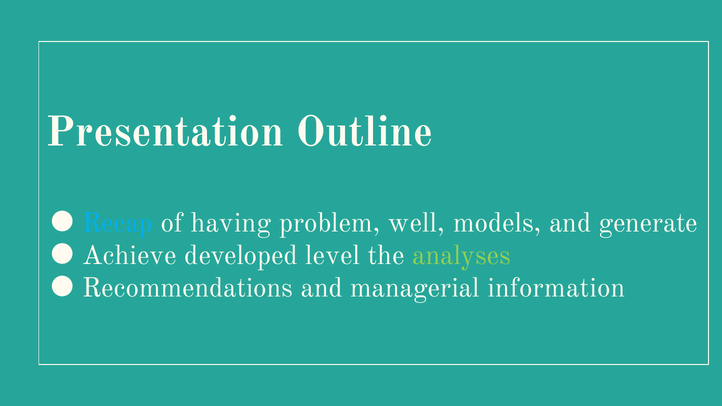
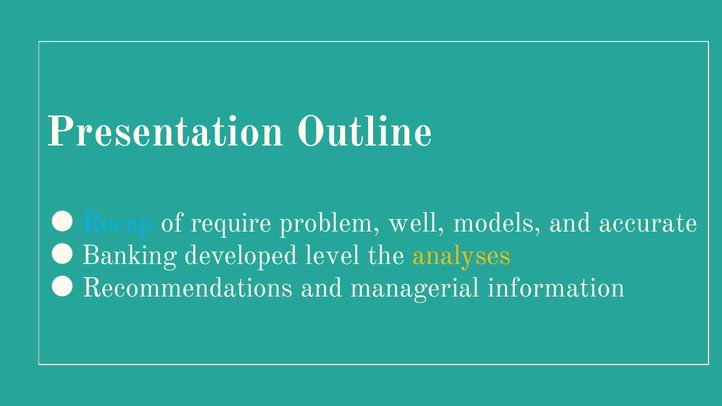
having: having -> require (231, 223)
generate: generate -> accurate (648, 223)
Achieve: Achieve -> Banking (130, 255)
analyses colour: light green -> yellow (462, 255)
